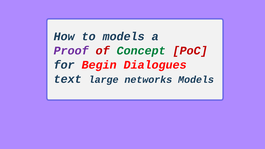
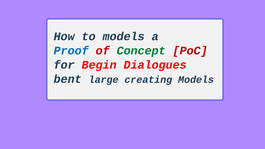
Proof colour: purple -> blue (71, 51)
text: text -> bent (68, 79)
networks: networks -> creating (148, 80)
